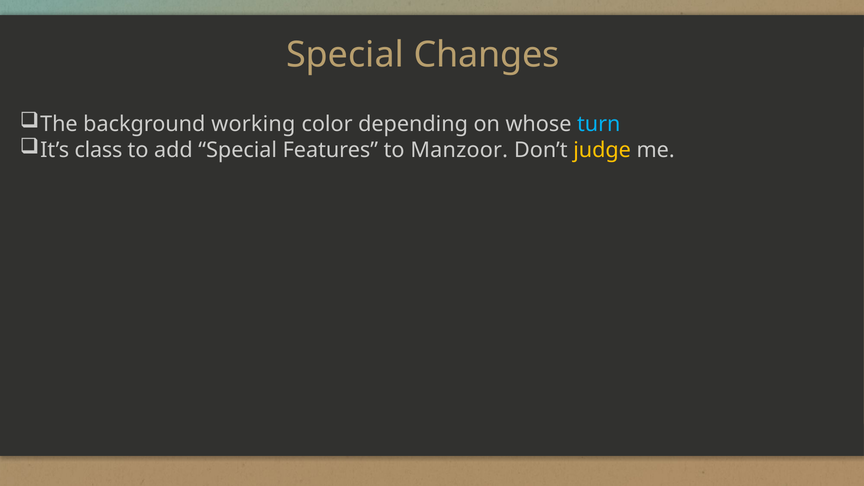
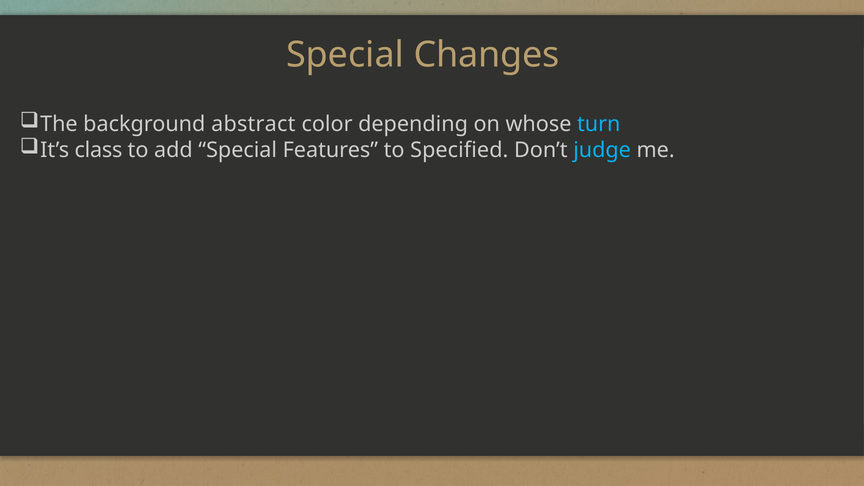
working: working -> abstract (253, 124)
Manzoor: Manzoor -> Specified (459, 150)
judge colour: yellow -> light blue (602, 150)
